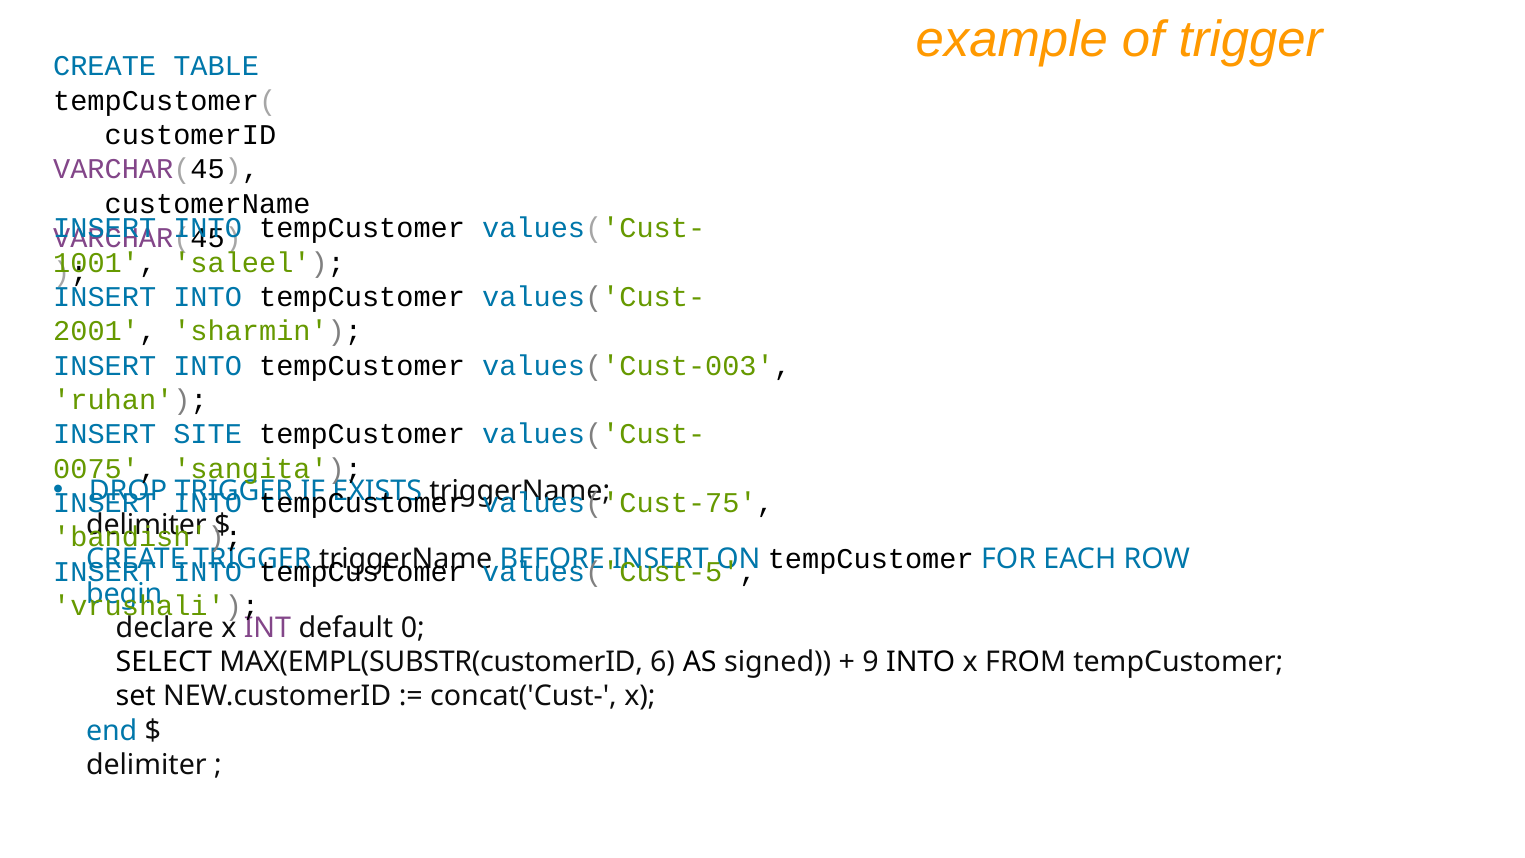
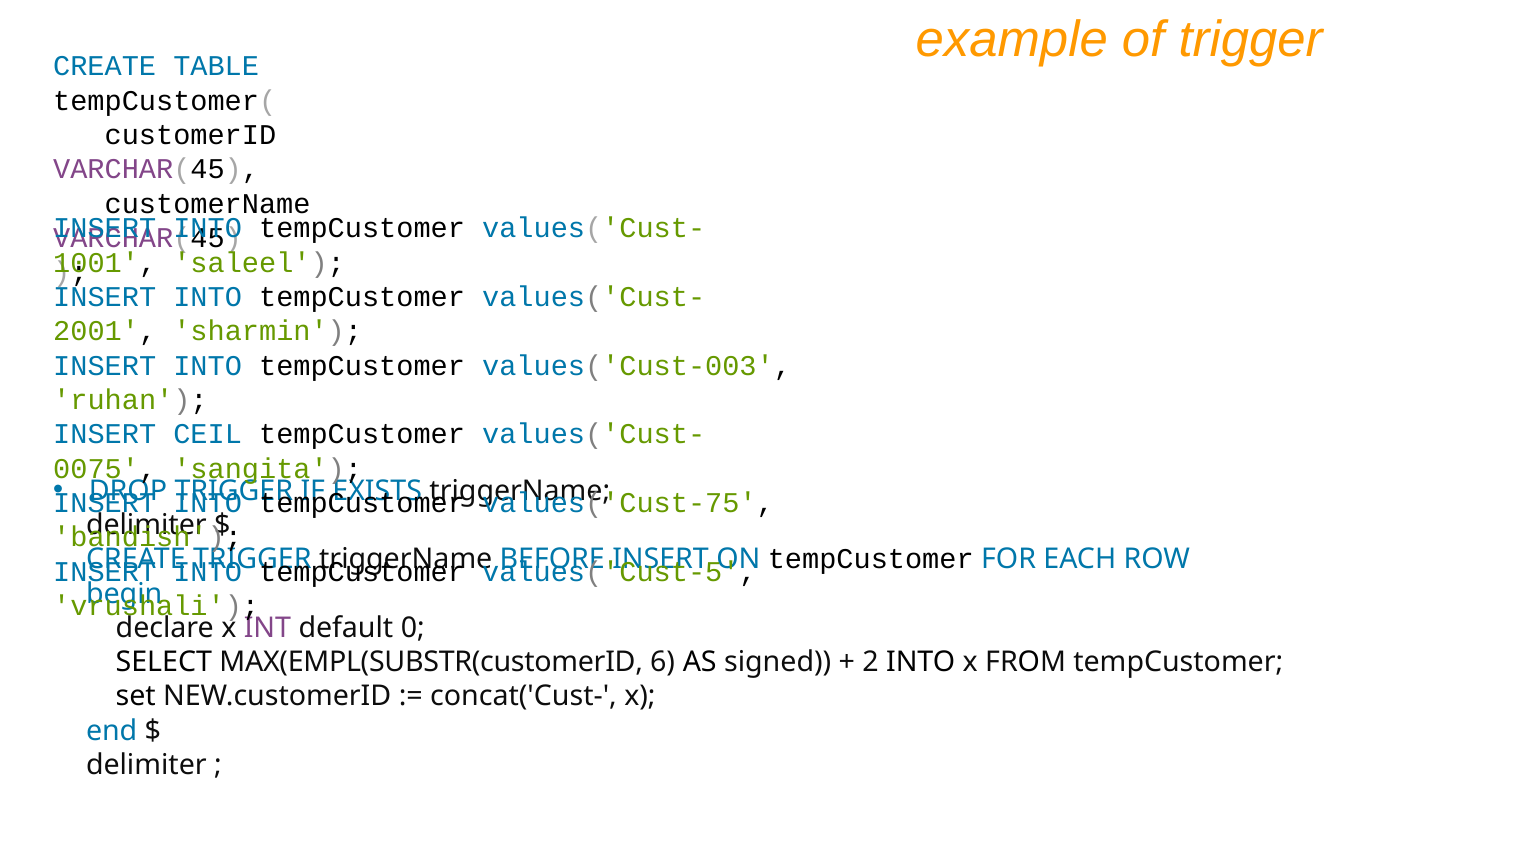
SITE: SITE -> CEIL (208, 434)
9: 9 -> 2 (871, 662)
